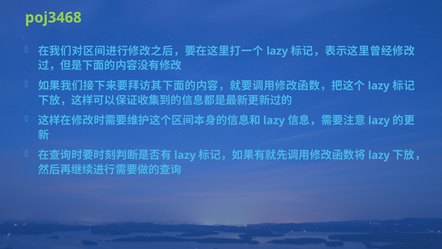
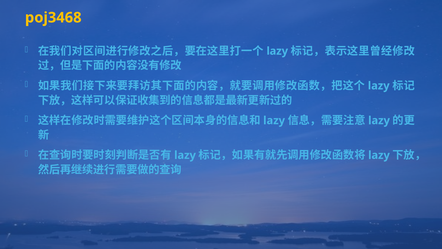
poj3468 colour: light green -> yellow (53, 18)
